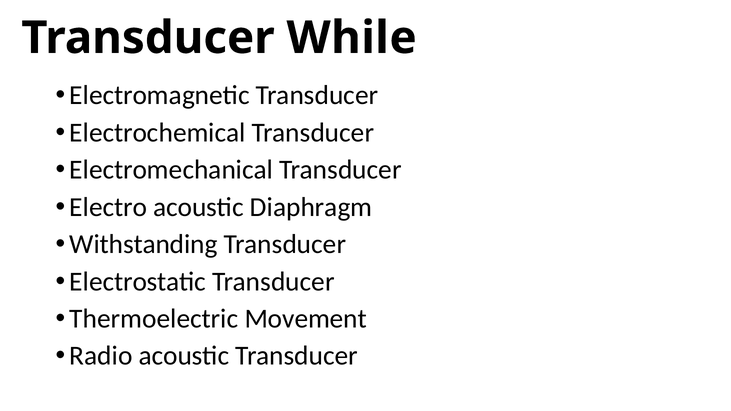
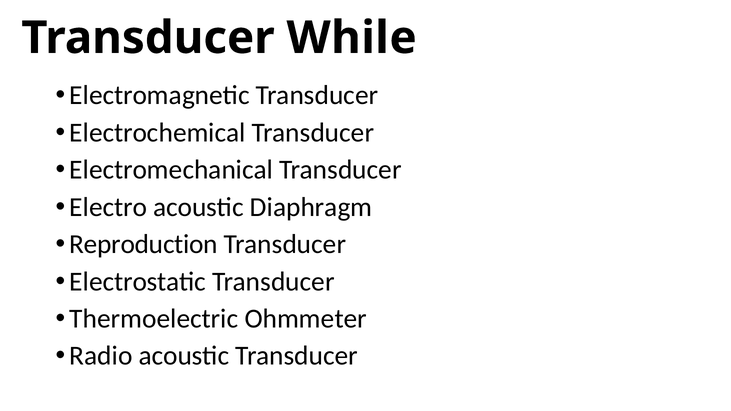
Withstanding: Withstanding -> Reproduction (144, 244)
Movement: Movement -> Ohmmeter (306, 319)
